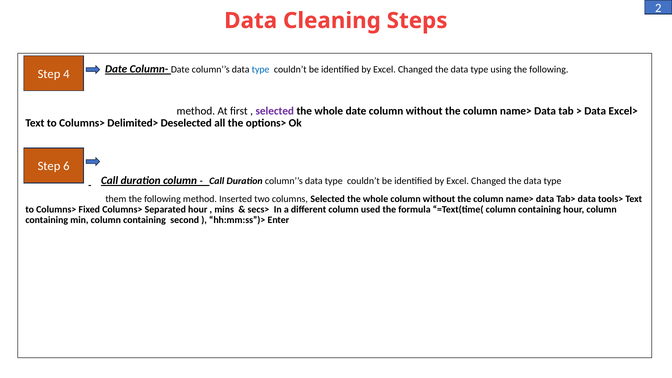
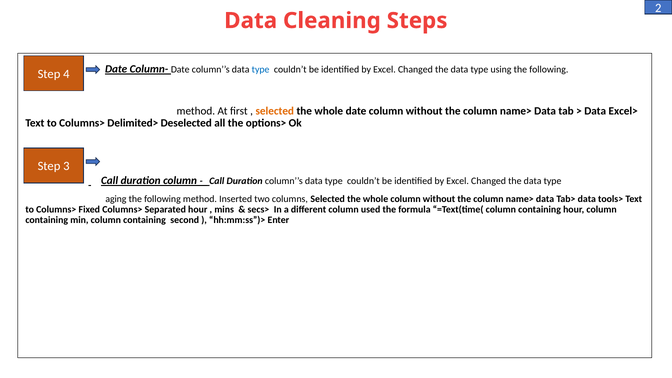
selected colour: purple -> orange (275, 111)
6: 6 -> 3 (66, 166)
them: them -> aging (116, 199)
